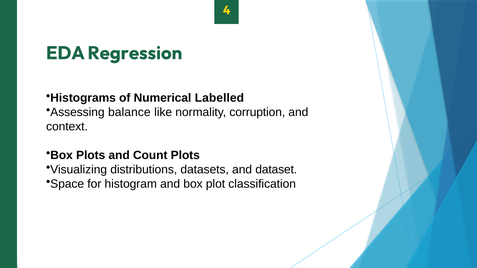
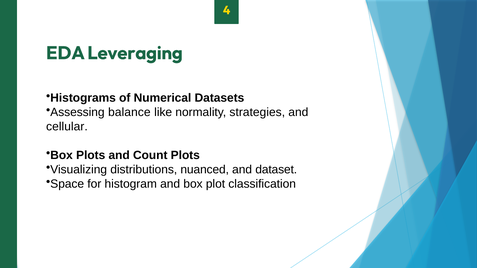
Regression: Regression -> Leveraging (135, 53)
Labelled: Labelled -> Datasets (219, 98)
corruption: corruption -> strategies (257, 112)
context: context -> cellular (67, 127)
datasets: datasets -> nuanced (205, 170)
